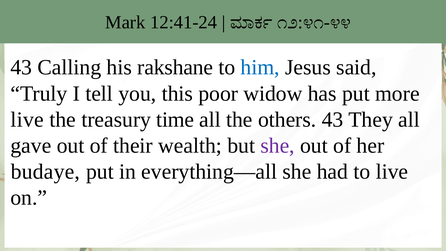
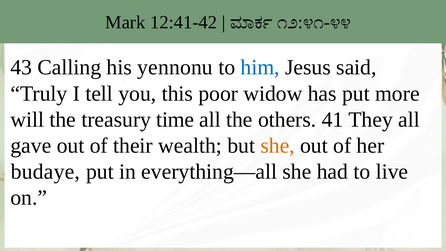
12:41-24: 12:41-24 -> 12:41-42 (184, 22)
rakshane: rakshane -> yennonu (175, 67)
live: live -> will (27, 119)
others 43: 43 -> 41 (333, 119)
she colour: purple -> orange (278, 146)
